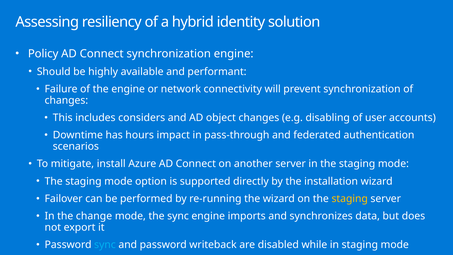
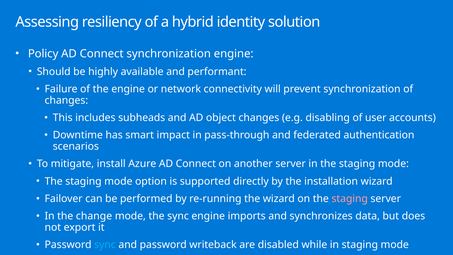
considers: considers -> subheads (142, 118)
hours: hours -> smart (140, 135)
staging colour: yellow -> pink (350, 199)
